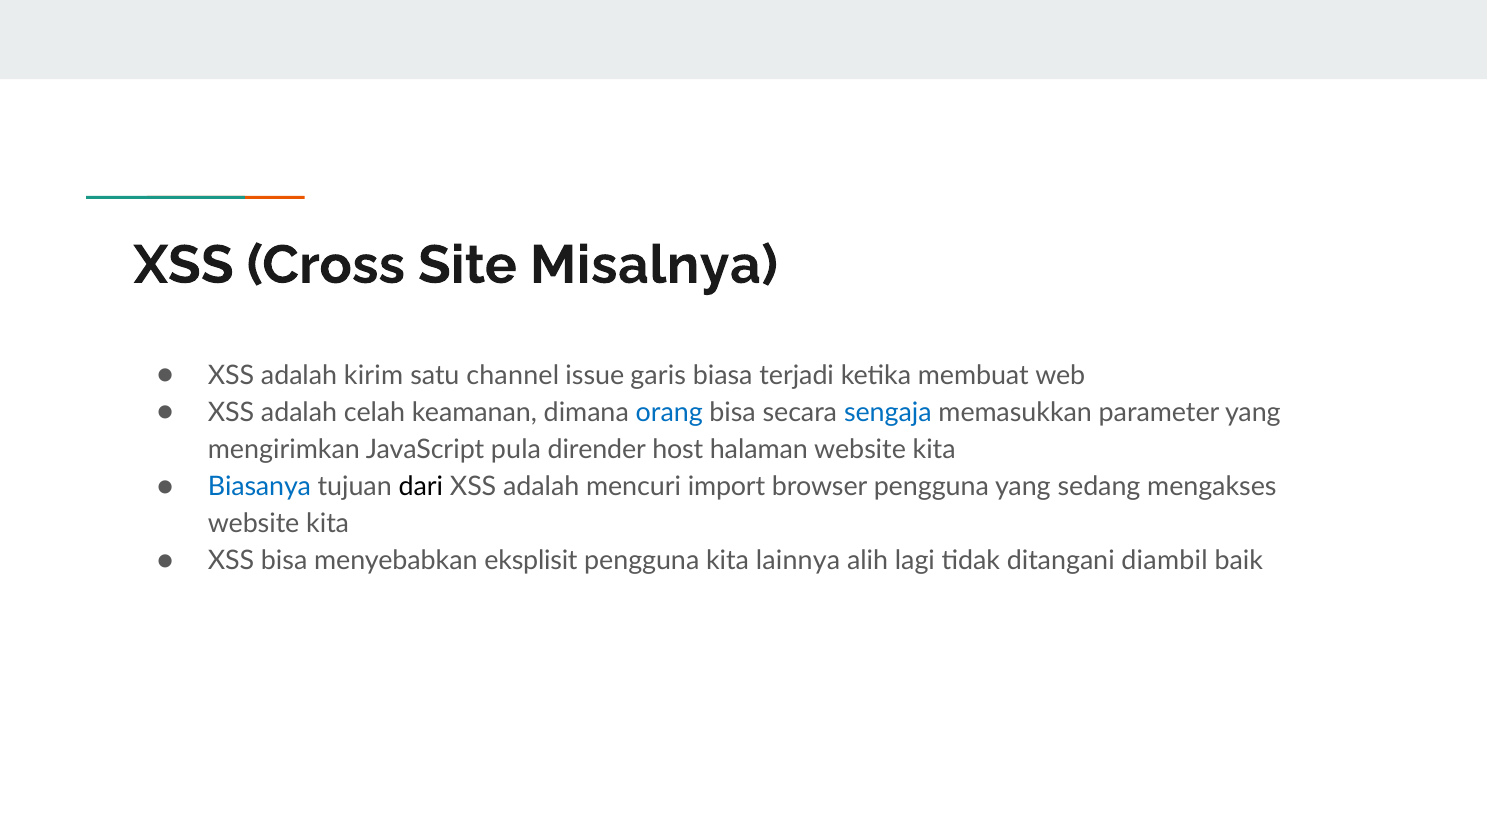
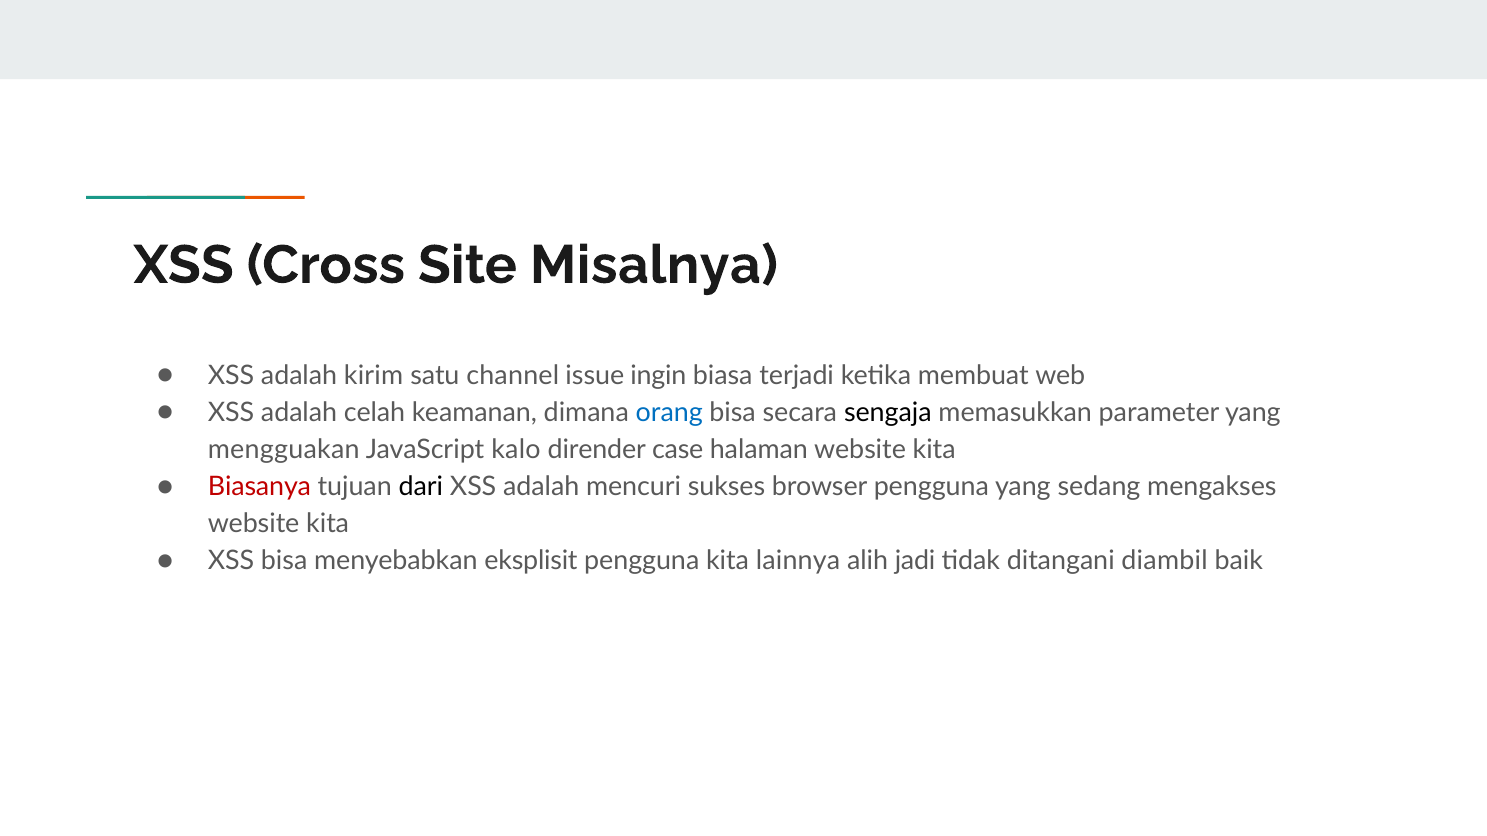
garis: garis -> ingin (658, 376)
sengaja colour: blue -> black (888, 413)
mengirimkan: mengirimkan -> mengguakan (284, 450)
pula: pula -> kalo (516, 450)
host: host -> case (678, 450)
Biasanya colour: blue -> red (259, 487)
import: import -> sukses (727, 487)
lagi: lagi -> jadi (915, 561)
